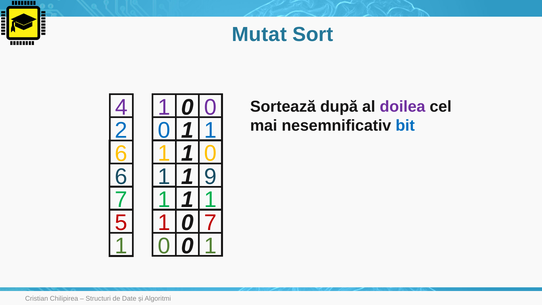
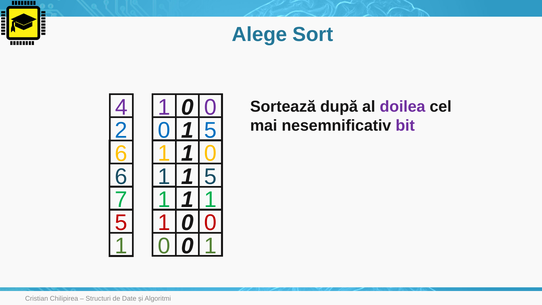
Mutat: Mutat -> Alege (259, 34)
bit colour: blue -> purple (405, 126)
1: 1 -> 5 (210, 130)
1 1 9: 9 -> 5 (210, 177)
7: 7 -> 0 (210, 223)
